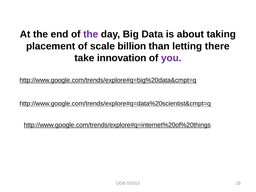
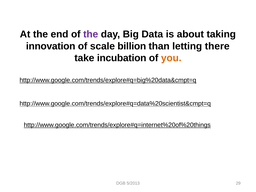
placement: placement -> innovation (51, 46)
innovation: innovation -> incubation (122, 58)
you colour: purple -> orange (171, 58)
